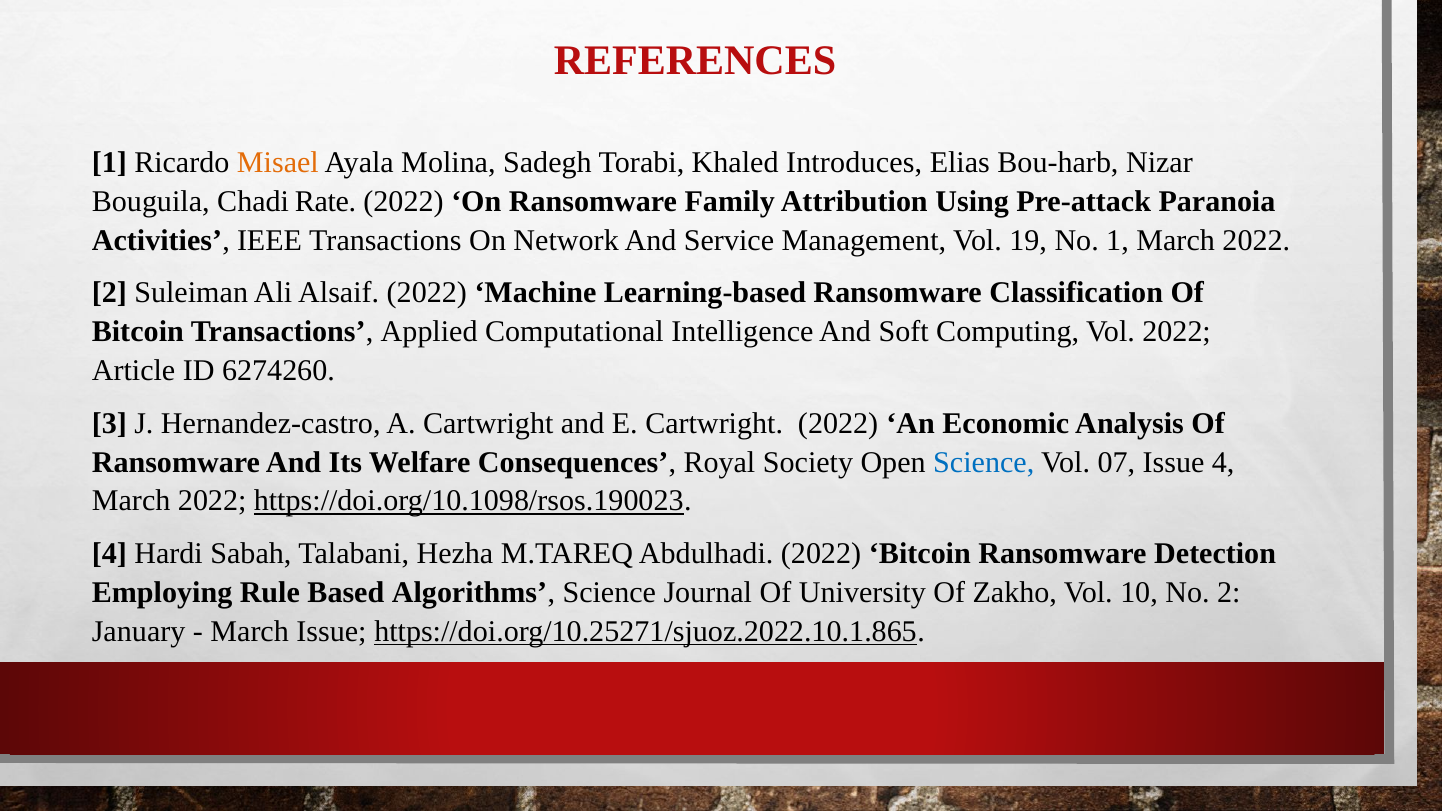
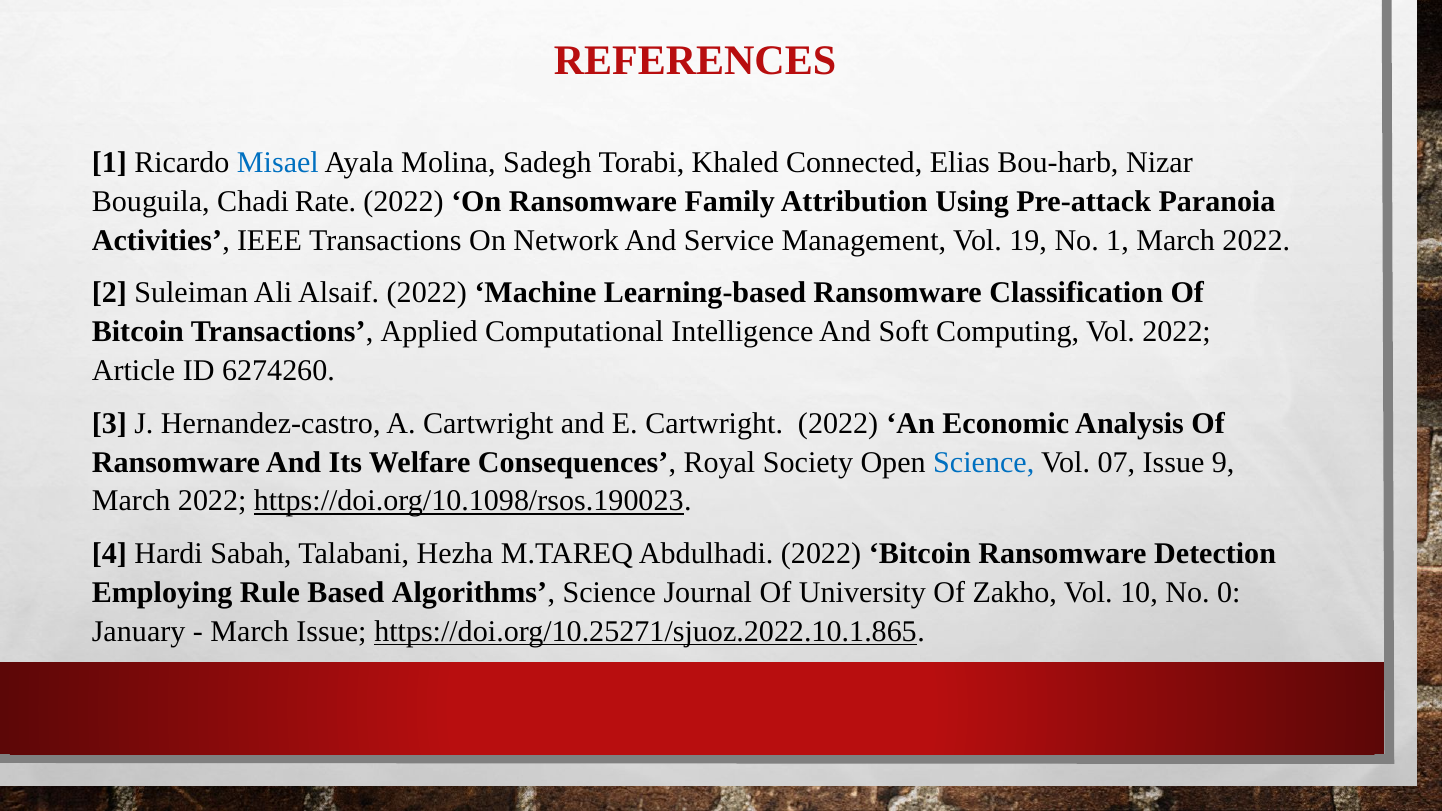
Misael colour: orange -> blue (278, 163)
Introduces: Introduces -> Connected (854, 163)
Issue 4: 4 -> 9 (1223, 462)
No 2: 2 -> 0 (1229, 592)
